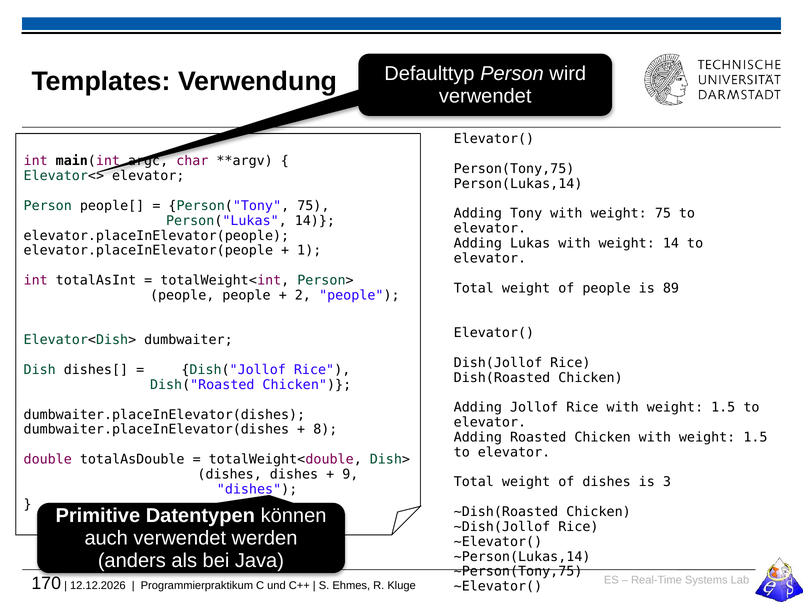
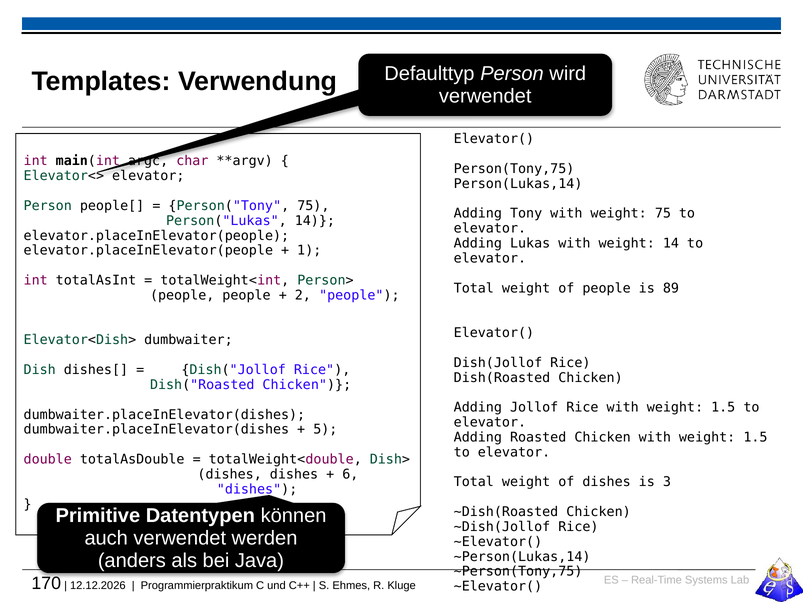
8: 8 -> 5 (325, 430)
9: 9 -> 6 (350, 474)
